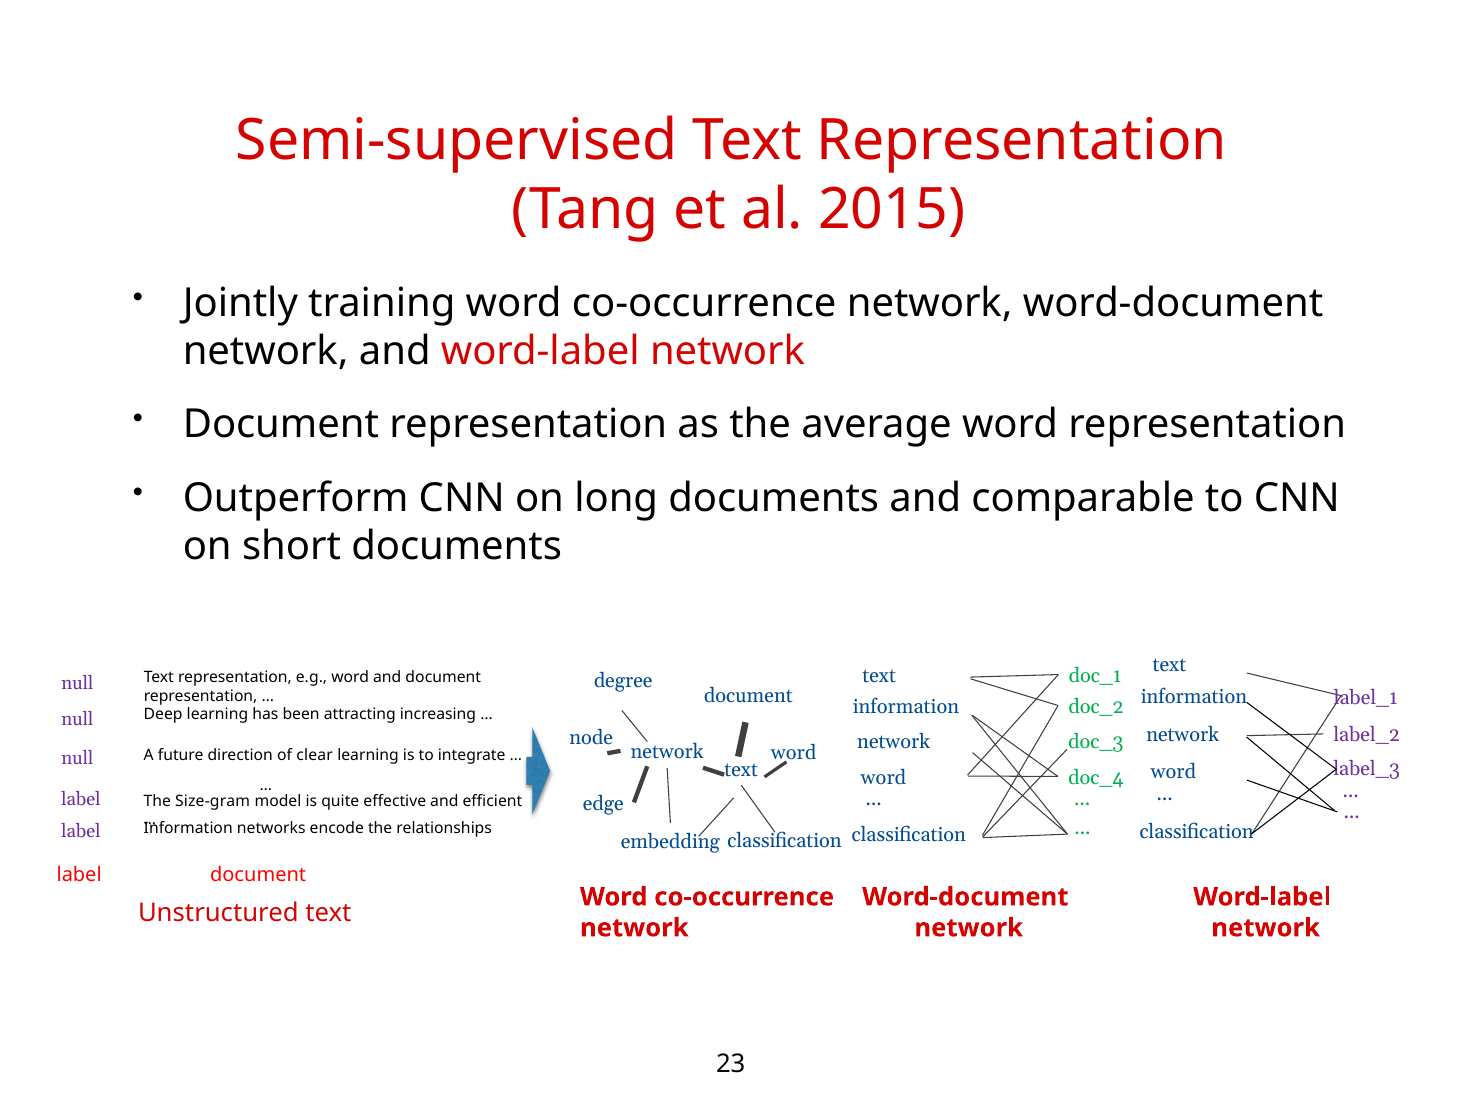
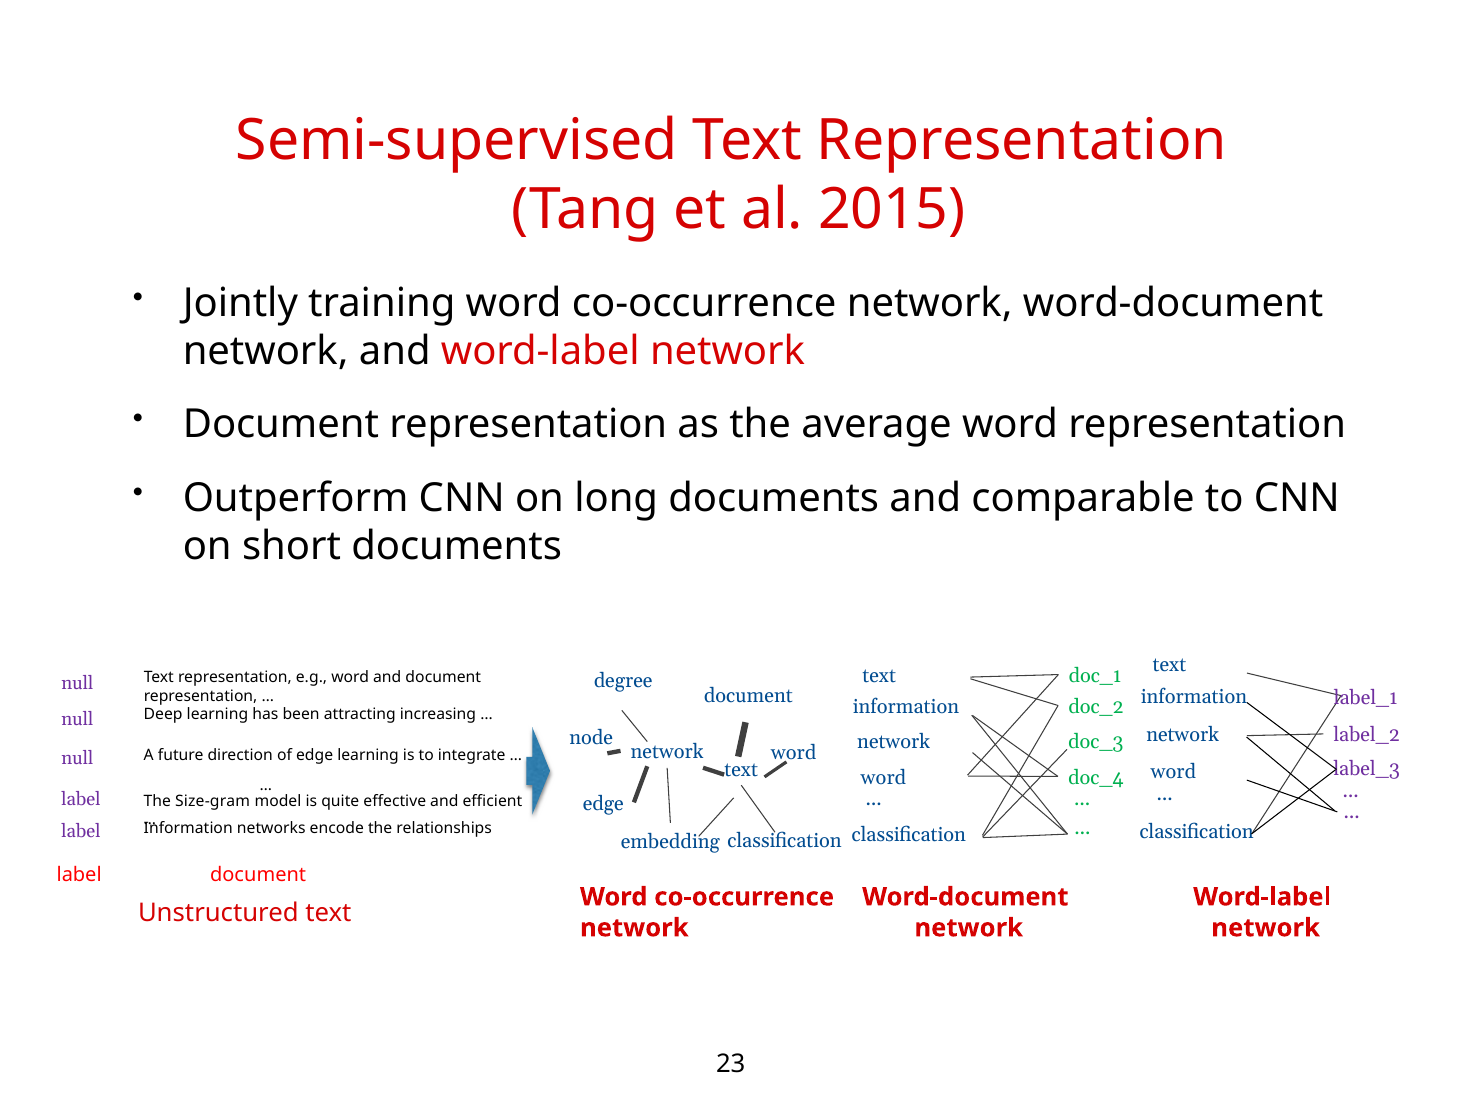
of clear: clear -> edge (315, 755)
